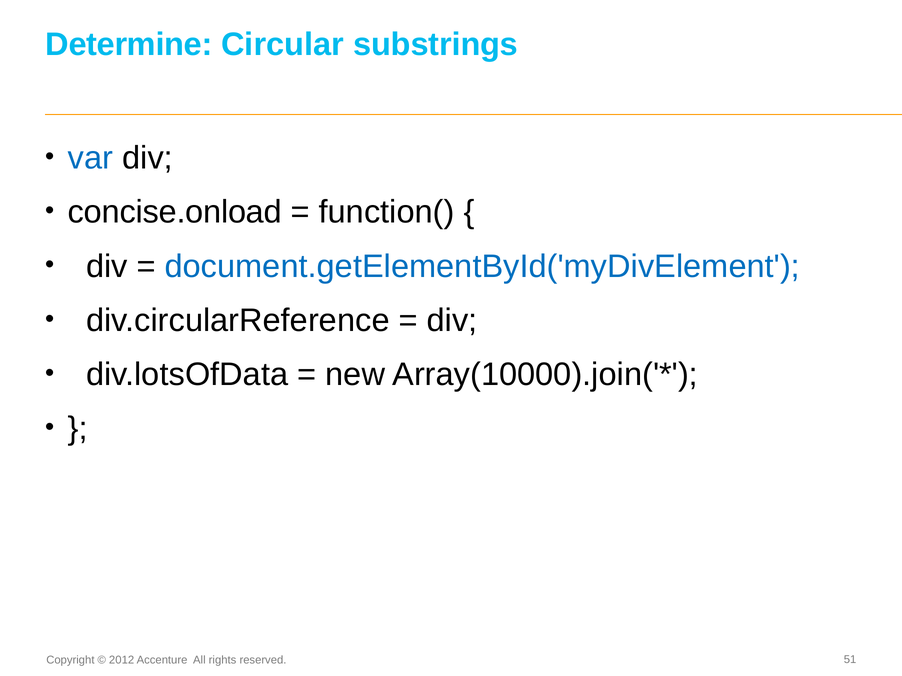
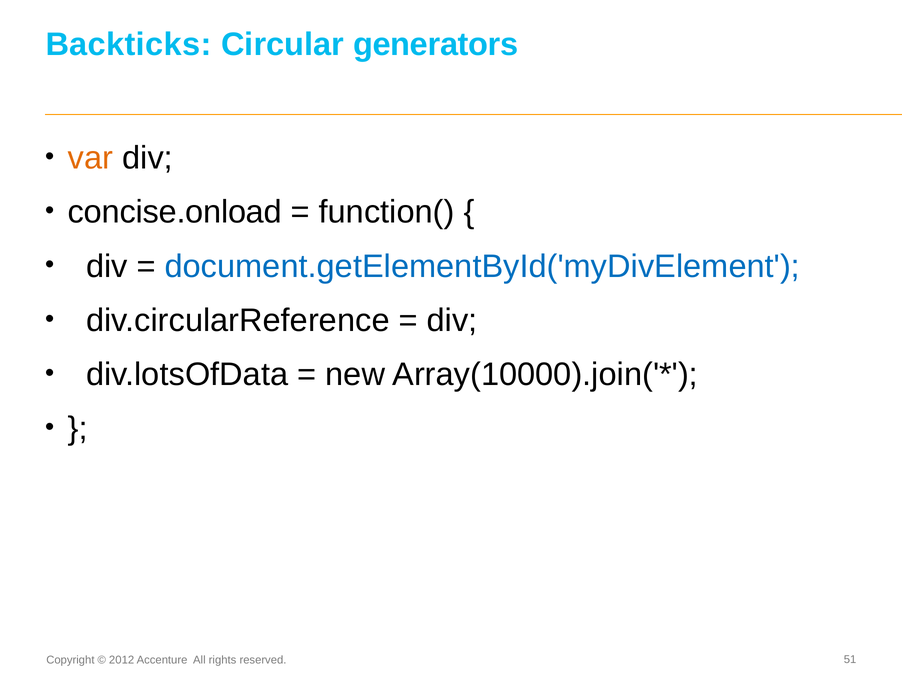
Determine: Determine -> Backticks (129, 44)
substrings: substrings -> generators (436, 44)
var colour: blue -> orange (91, 158)
